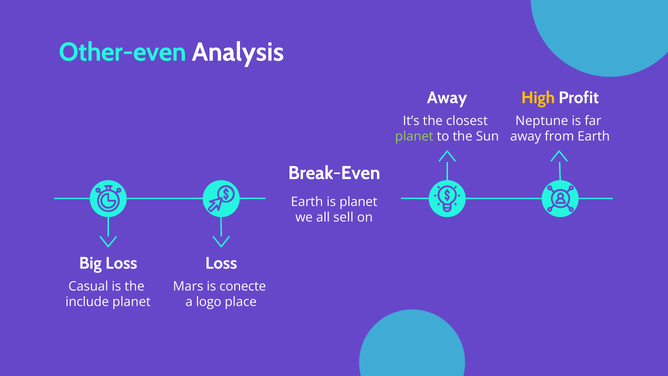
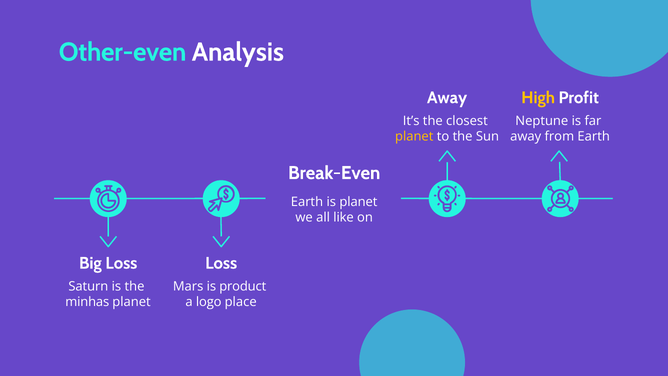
planet colour: light green -> yellow (414, 137)
sell: sell -> like (344, 217)
Casual: Casual -> Saturn (88, 286)
conecte: conecte -> product (243, 286)
include: include -> minhas (87, 302)
